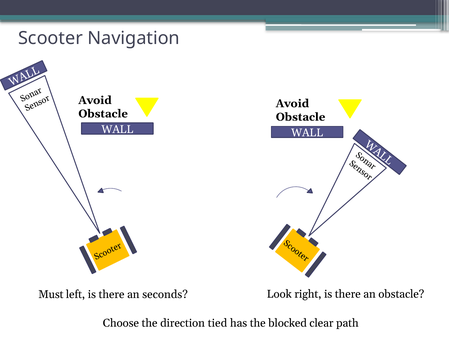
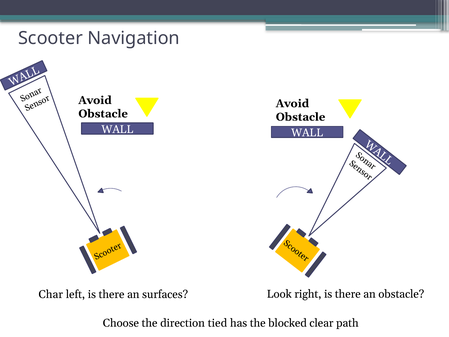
Must: Must -> Char (51, 294)
seconds: seconds -> surfaces (165, 294)
